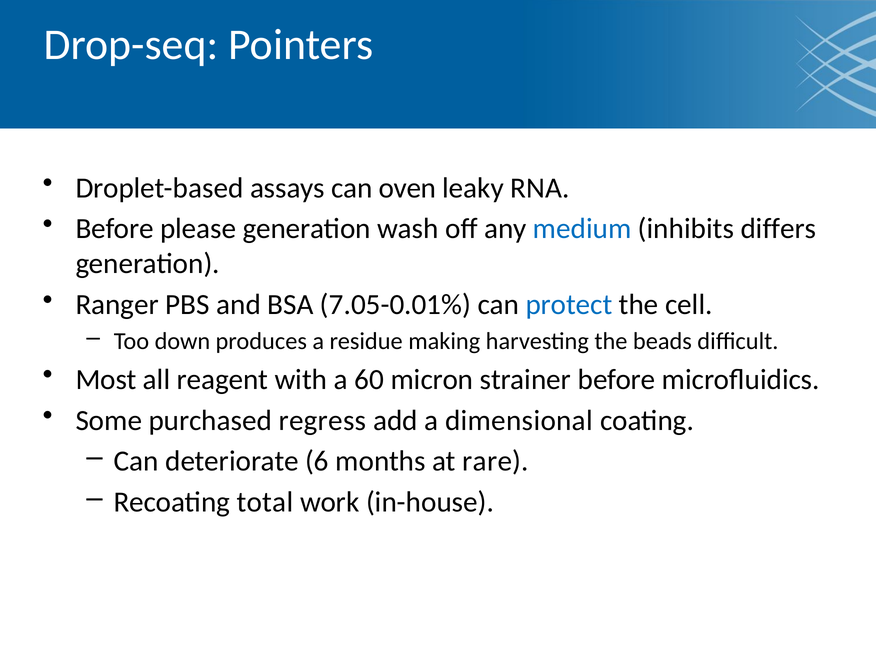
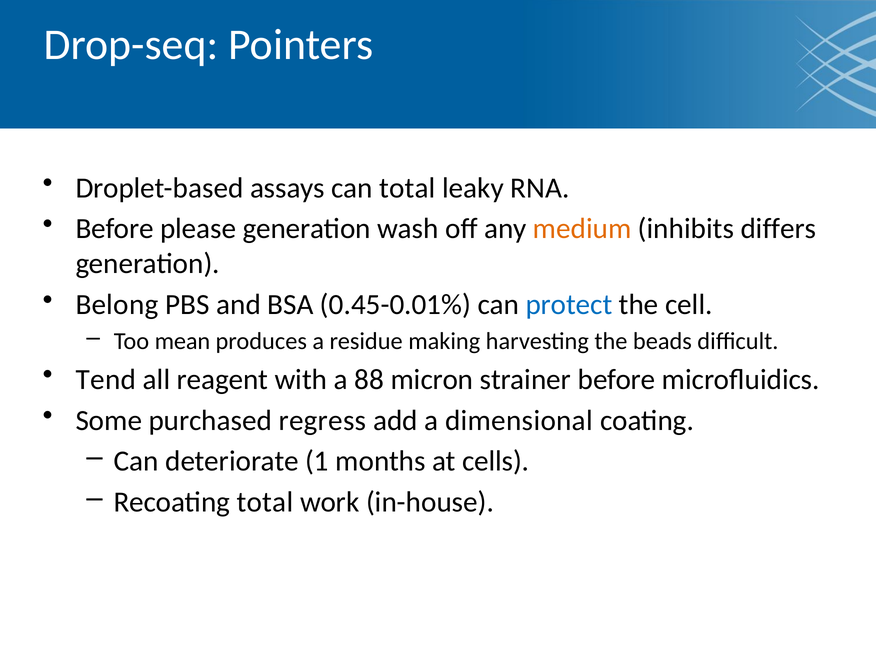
can oven: oven -> total (407, 188)
medium colour: blue -> orange (582, 229)
Ranger: Ranger -> Belong (117, 305)
7.05-0.01%: 7.05-0.01% -> 0.45-0.01% (395, 305)
down: down -> mean (182, 341)
Most: Most -> Tend (106, 380)
60: 60 -> 88 (369, 380)
6: 6 -> 1 (317, 461)
rare: rare -> cells (496, 461)
